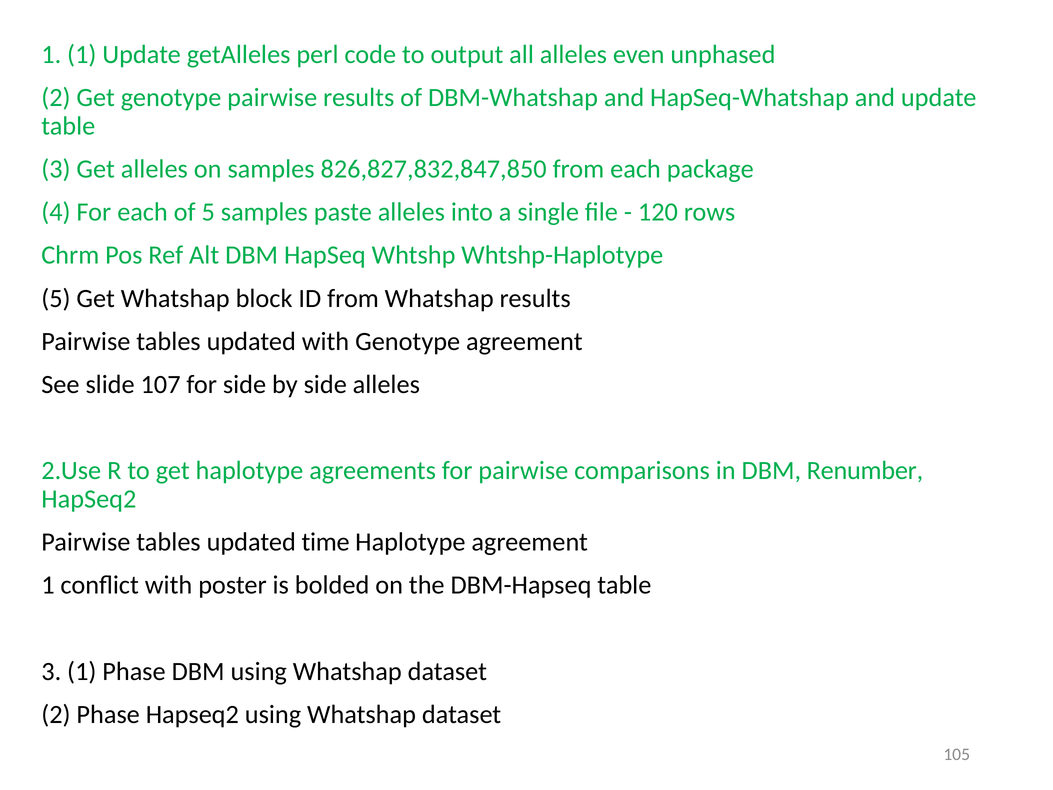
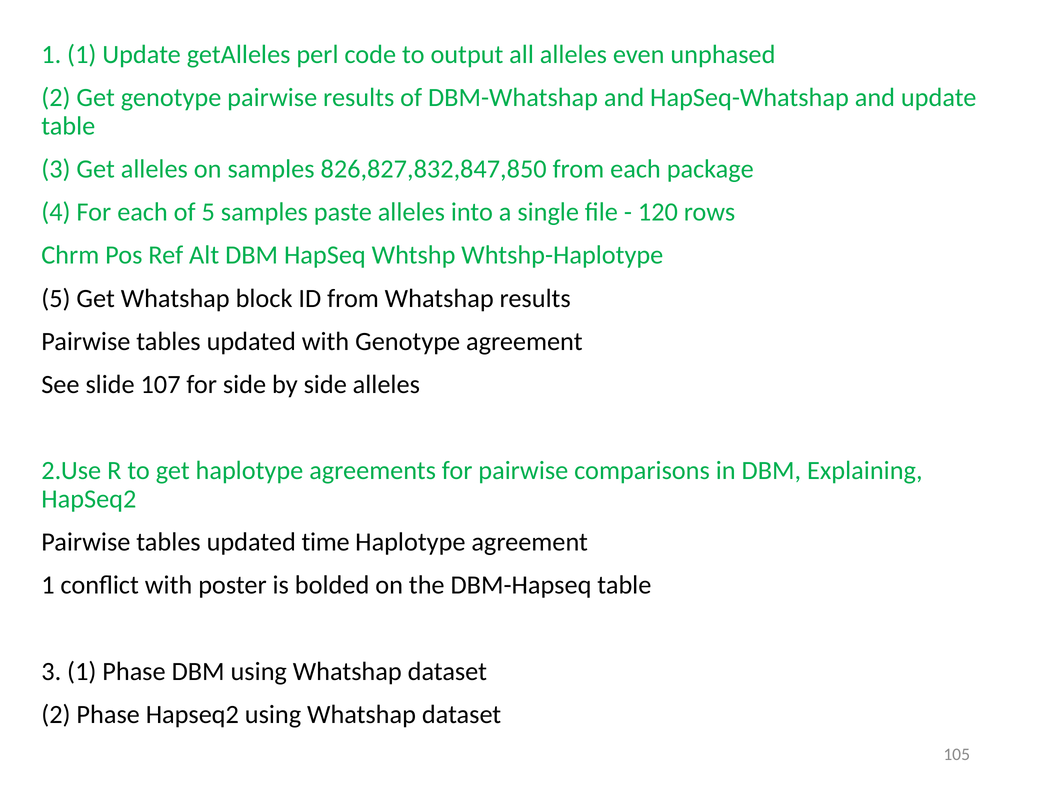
Renumber: Renumber -> Explaining (865, 471)
